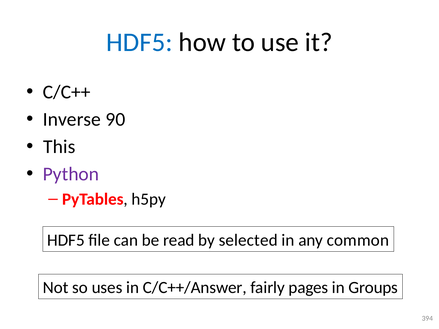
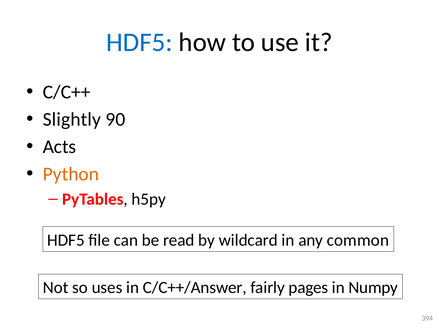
Inverse: Inverse -> Slightly (72, 119)
This: This -> Acts (59, 147)
Python colour: purple -> orange (71, 174)
selected: selected -> wildcard (248, 240)
Groups: Groups -> Numpy (373, 288)
